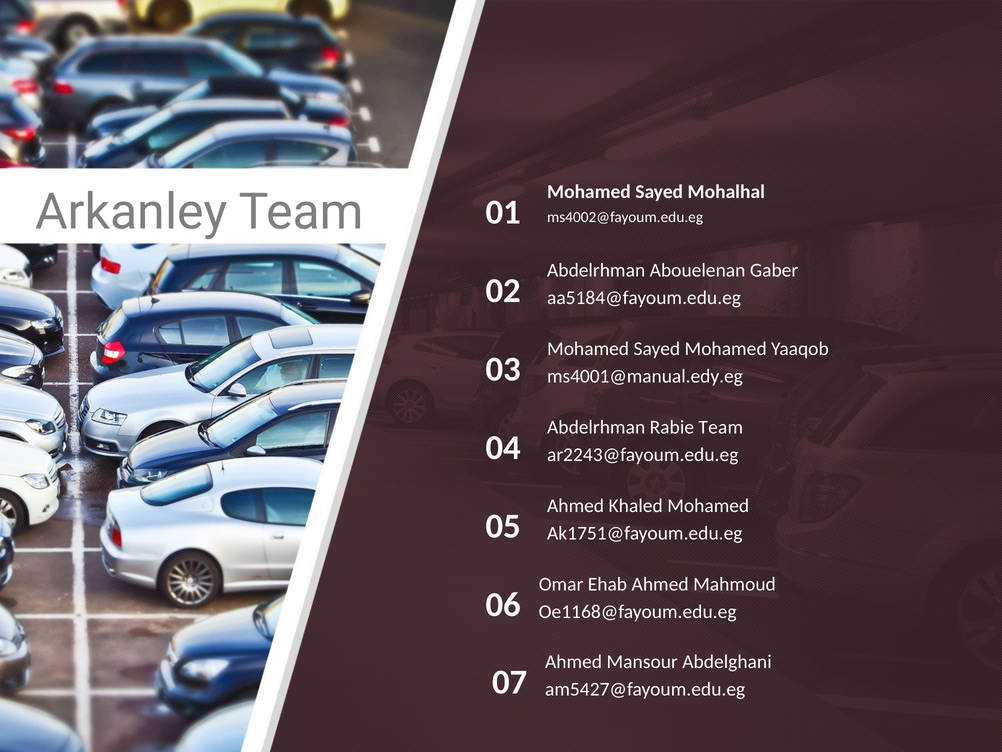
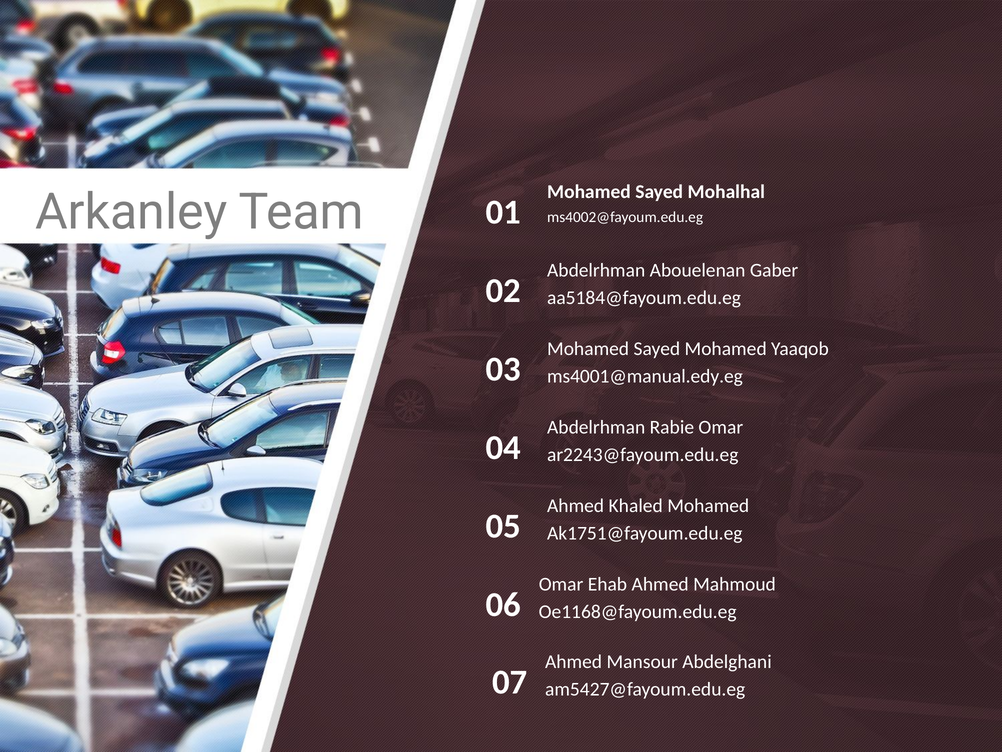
Rabie Team: Team -> Omar (721, 427)
